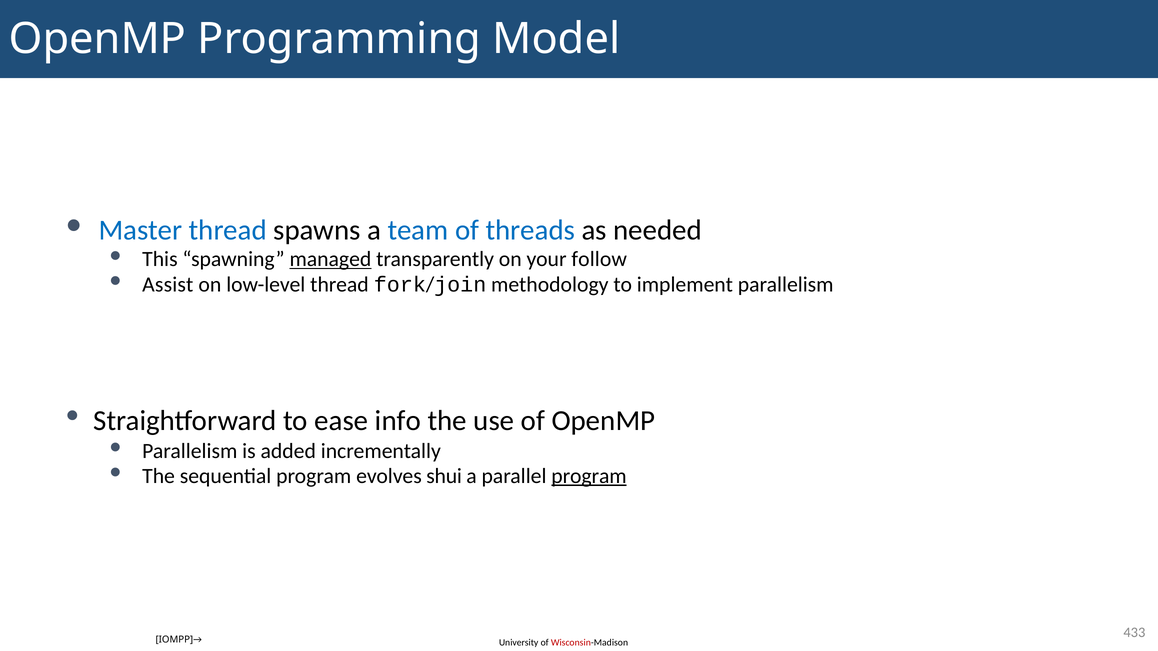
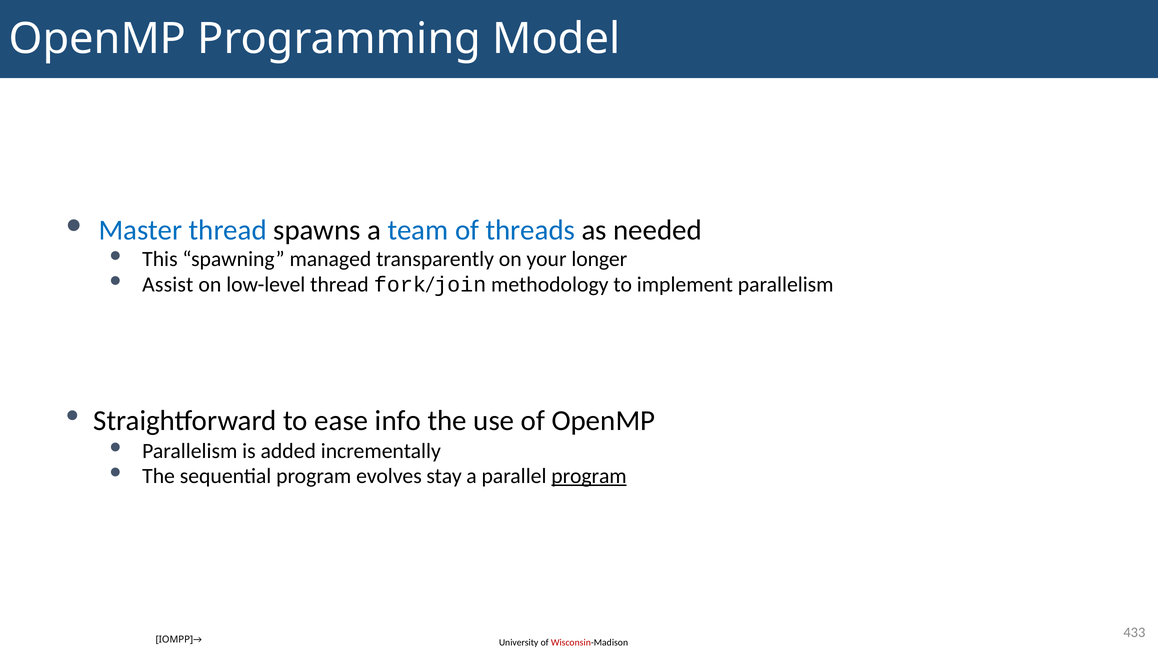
managed underline: present -> none (330, 259)
follow: follow -> longer (599, 259)
shui: shui -> stay (444, 476)
